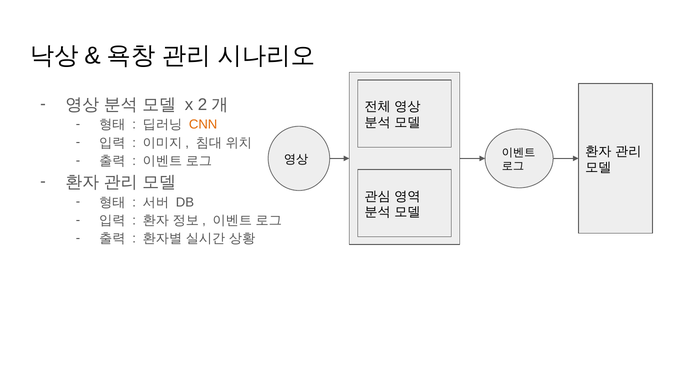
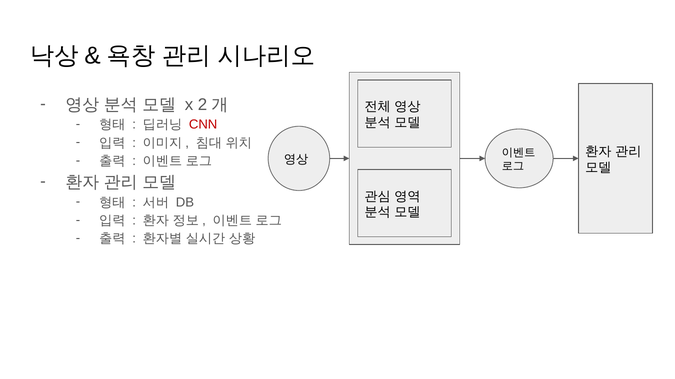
CNN colour: orange -> red (203, 125)
